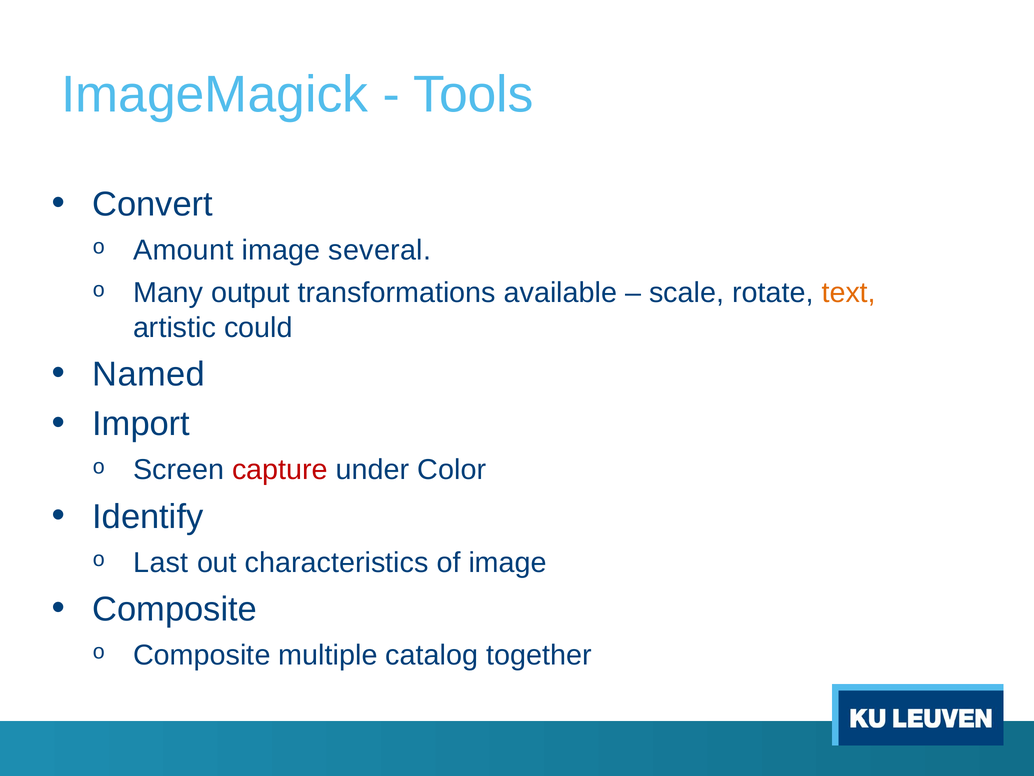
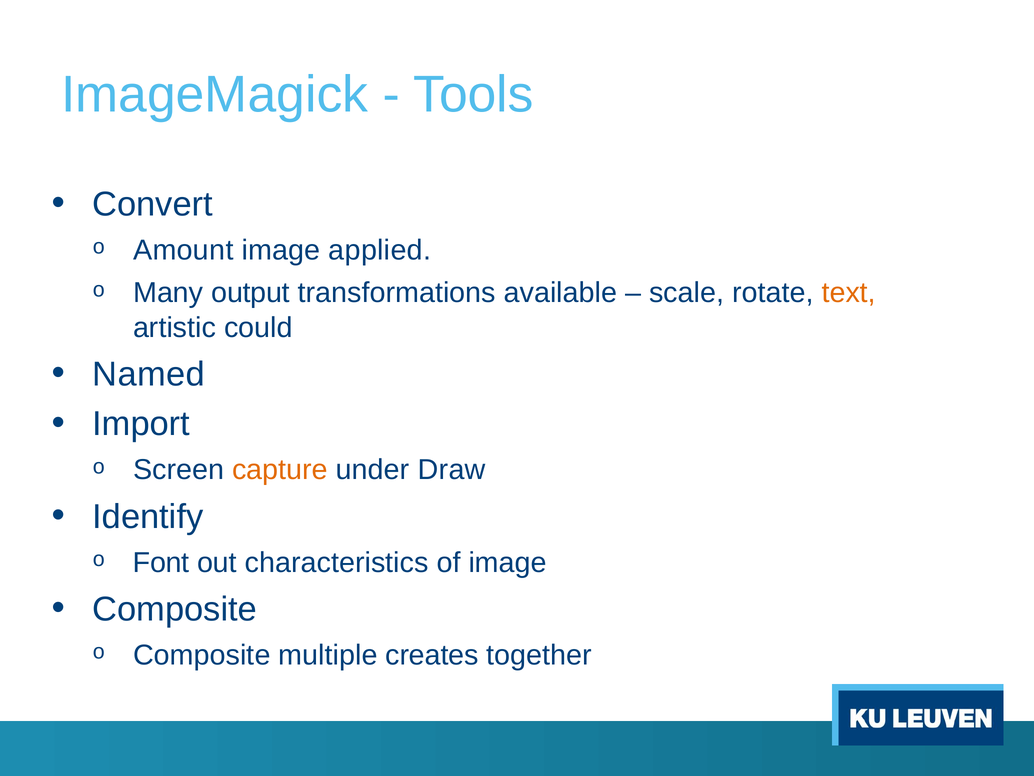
several: several -> applied (380, 250)
capture colour: red -> orange (280, 470)
Color: Color -> Draw (452, 470)
Last: Last -> Font (161, 562)
catalog: catalog -> creates (432, 655)
